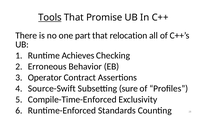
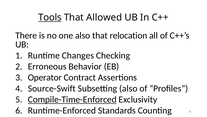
Promise: Promise -> Allowed (104, 17)
one part: part -> also (83, 35)
Achieves: Achieves -> Changes (78, 55)
Subsetting sure: sure -> also (128, 88)
Compile-Time-Enforced underline: none -> present (72, 99)
